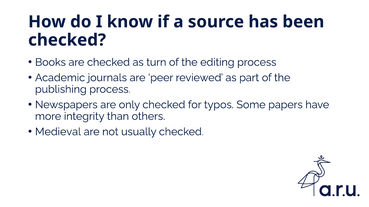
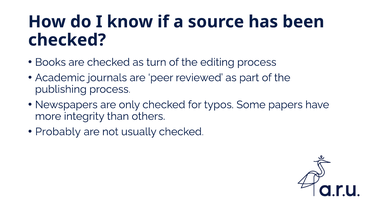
Medieval: Medieval -> Probably (58, 132)
